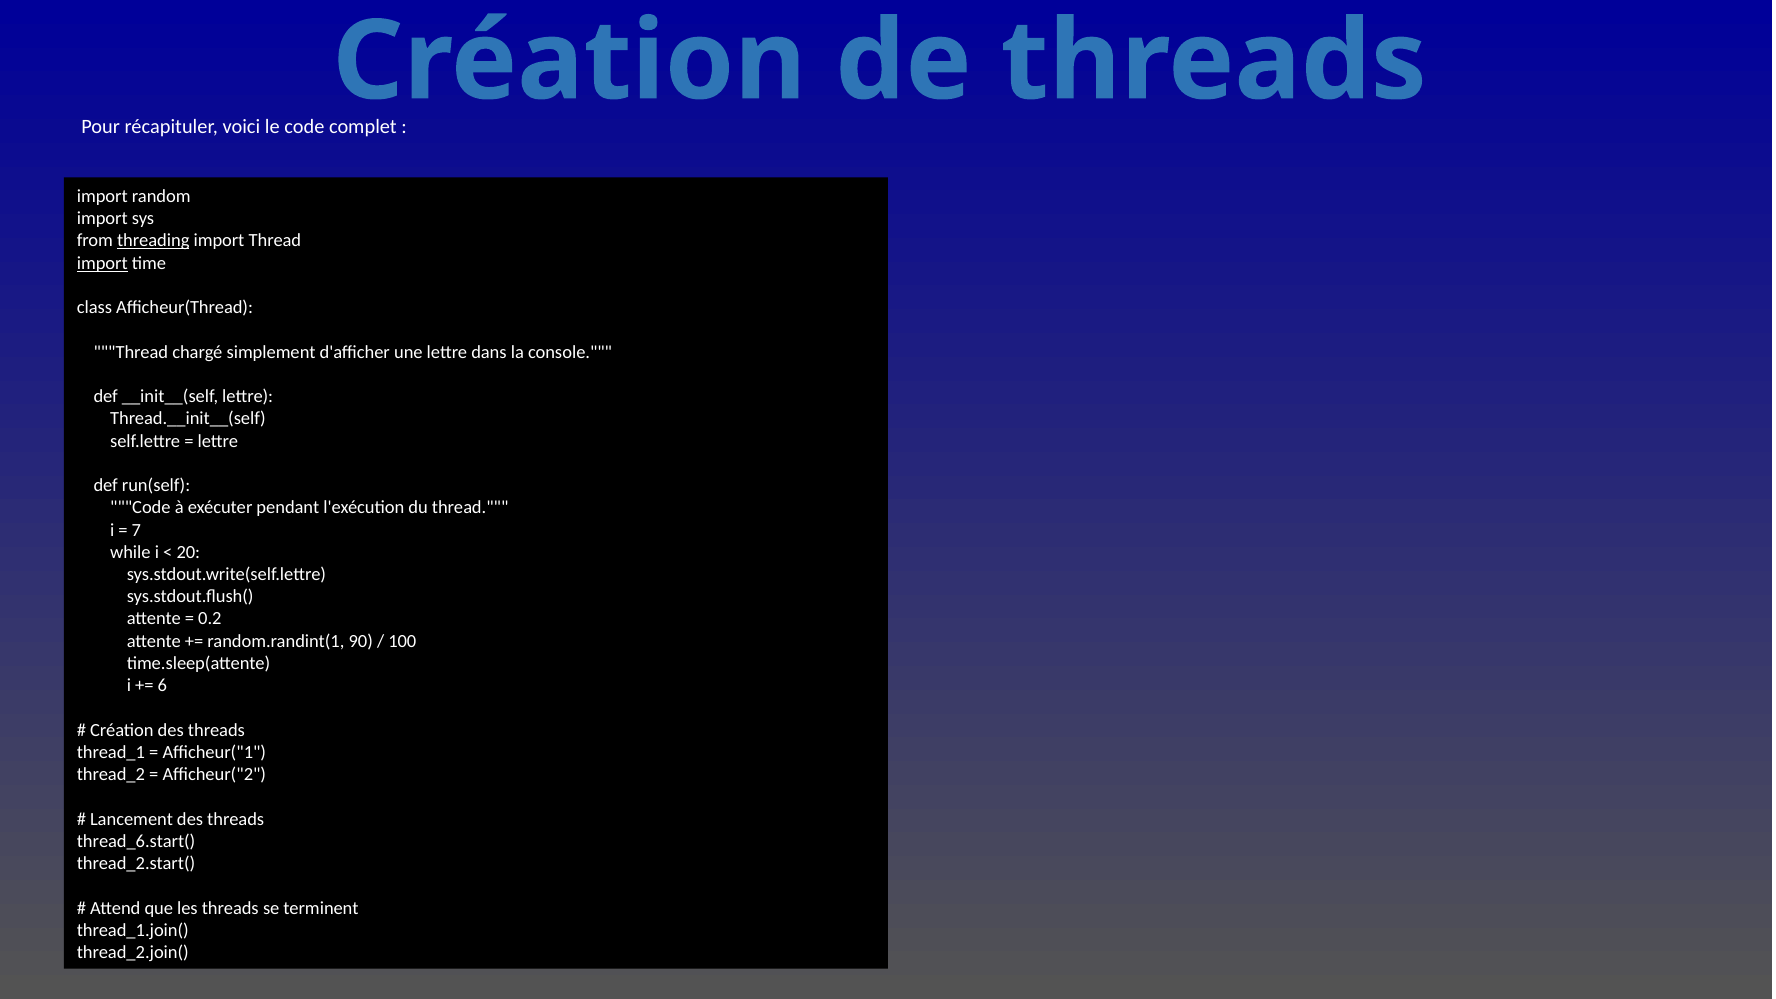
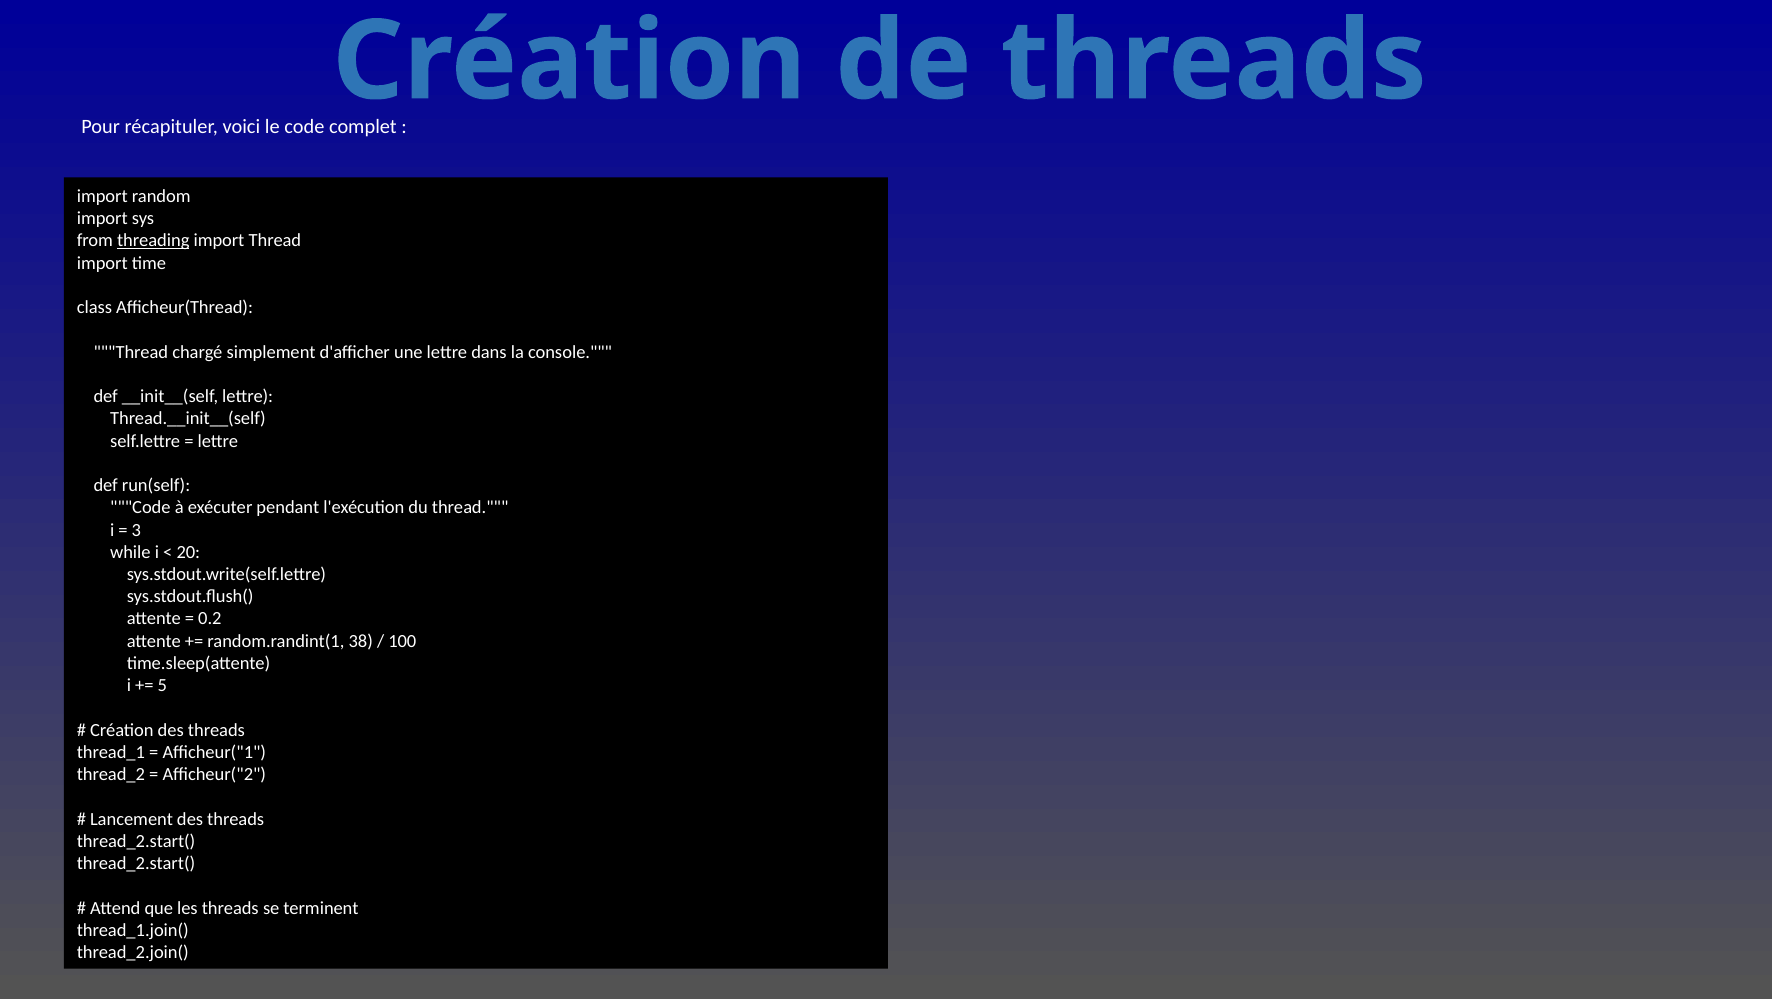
import underline: present -> none (102, 263)
7: 7 -> 3 (136, 530)
90: 90 -> 38 (361, 641)
6: 6 -> 5 (162, 686)
thread_6.start(: thread_6.start( -> thread_2.start( (136, 841)
